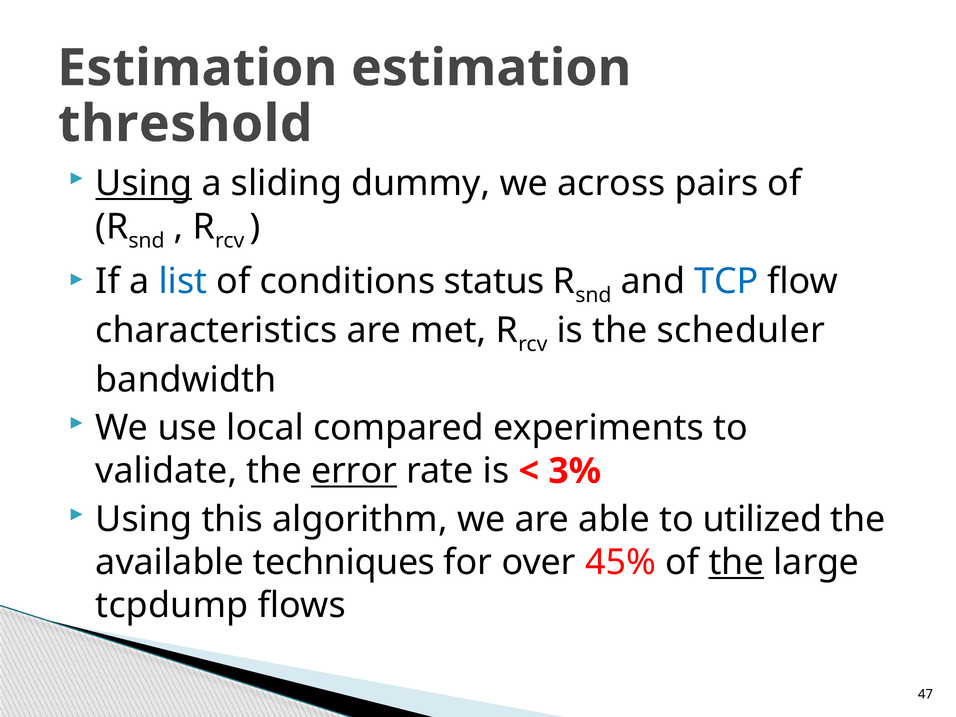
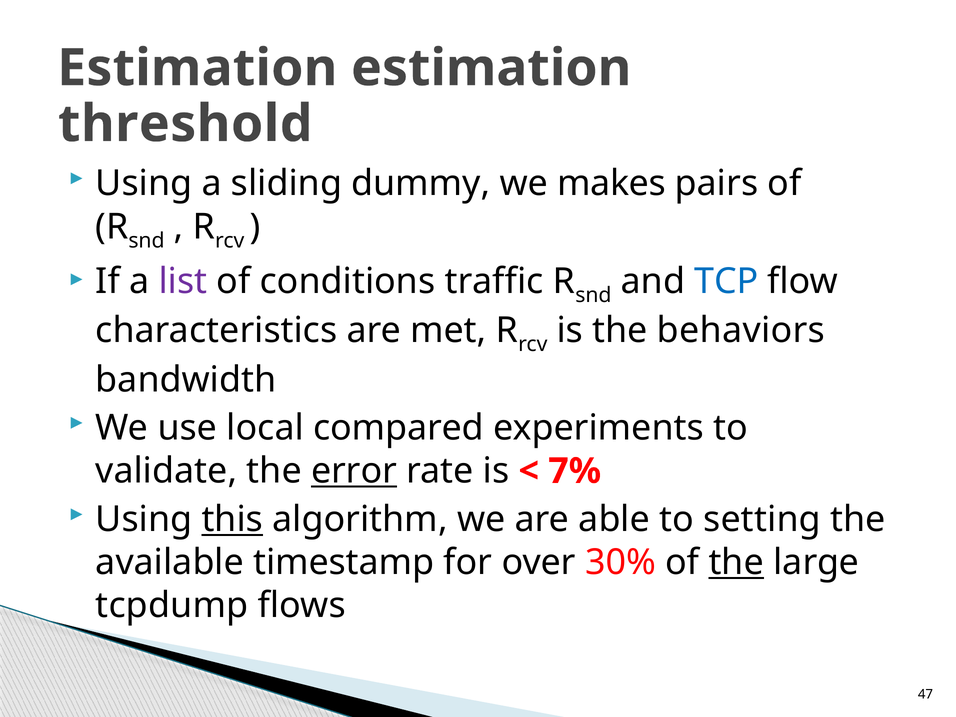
Using underline: present -> none (144, 184)
across: across -> makes (612, 184)
list colour: blue -> purple (183, 281)
status: status -> traffic (494, 281)
scheduler: scheduler -> behaviors (741, 330)
3%: 3% -> 7% (575, 471)
this underline: none -> present (232, 519)
utilized: utilized -> setting (762, 519)
techniques: techniques -> timestamp (344, 563)
45%: 45% -> 30% (621, 563)
